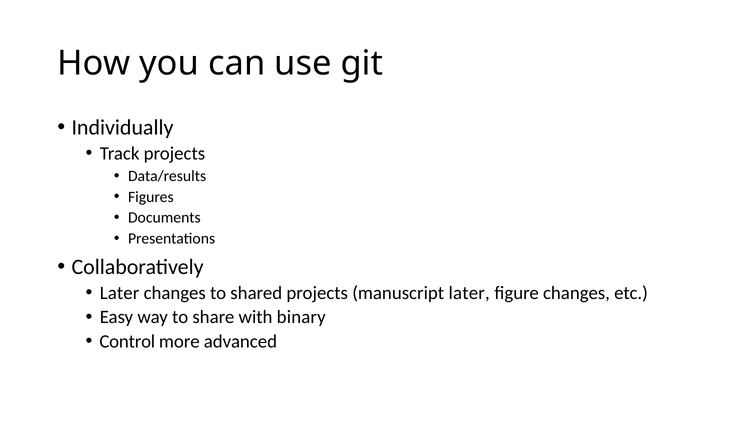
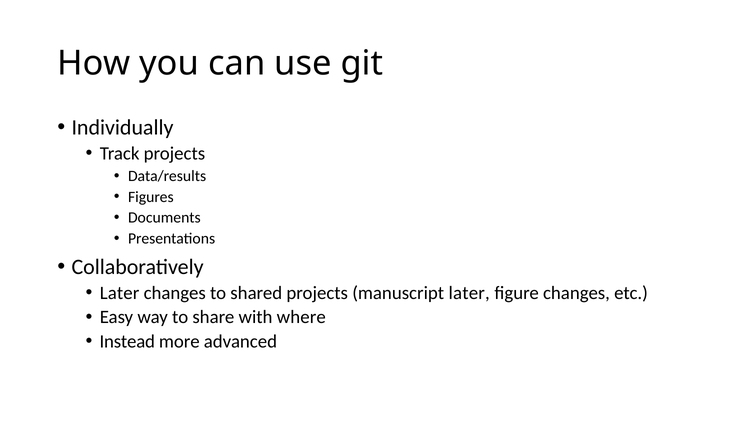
binary: binary -> where (301, 317)
Control: Control -> Instead (127, 341)
